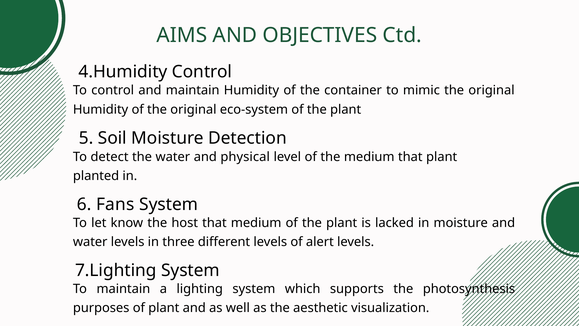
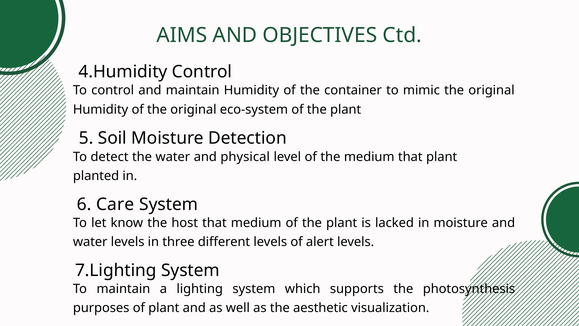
Fans: Fans -> Care (115, 204)
